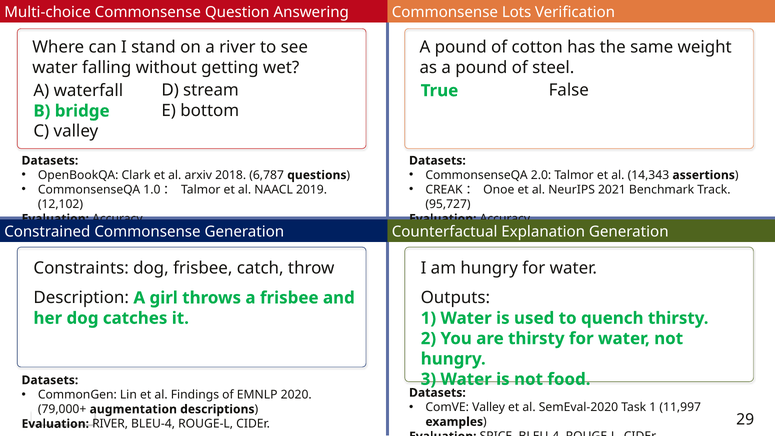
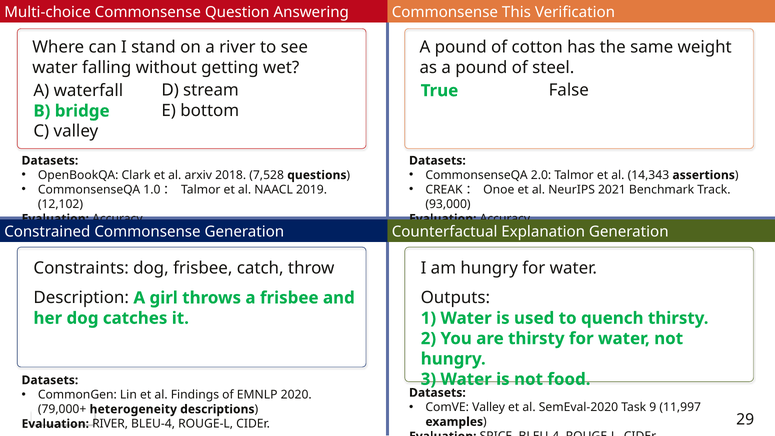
Lots: Lots -> This (516, 12)
6,787: 6,787 -> 7,528 (267, 175)
95,727: 95,727 -> 93,000 (448, 204)
Task 1: 1 -> 9 (653, 407)
augmentation: augmentation -> heterogeneity (133, 409)
